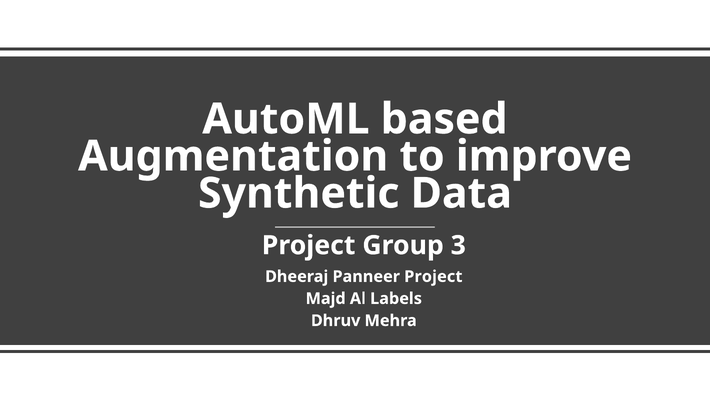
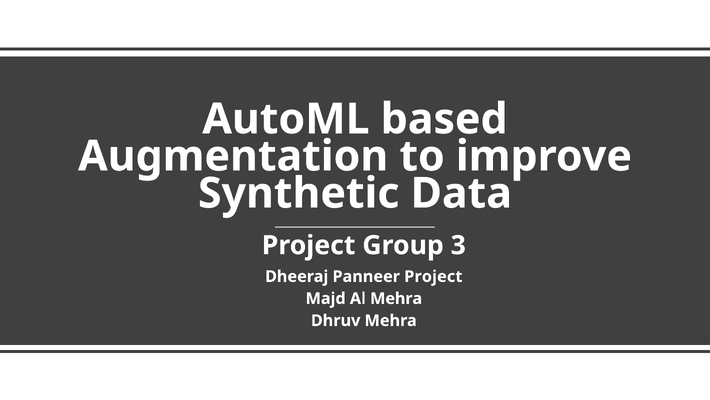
Al Labels: Labels -> Mehra (396, 298)
